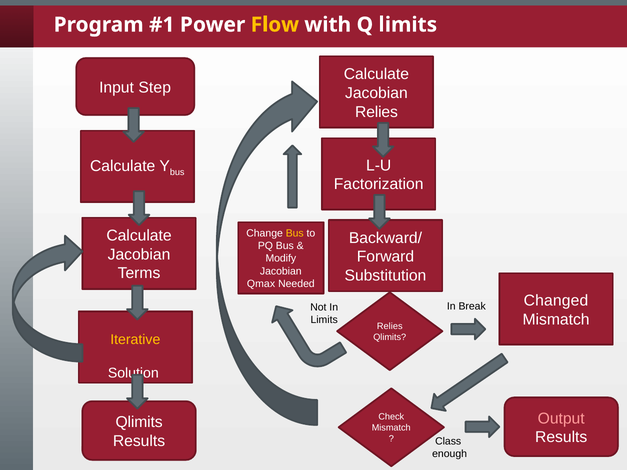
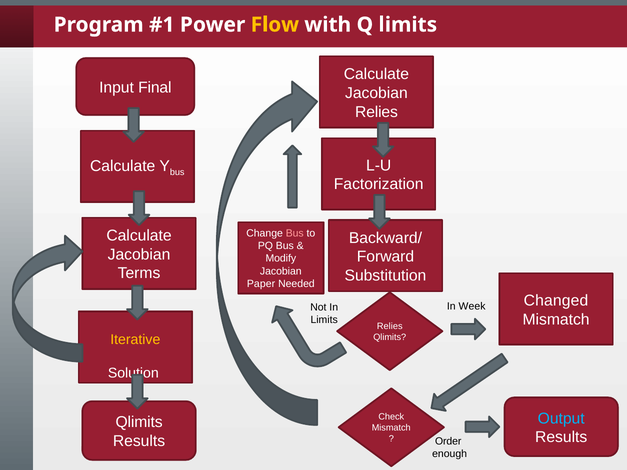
Step: Step -> Final (155, 88)
Bus colour: yellow -> pink (295, 234)
Qmax: Qmax -> Paper (261, 284)
Break: Break -> Week (472, 306)
Output colour: pink -> light blue (561, 419)
Class: Class -> Order (448, 442)
